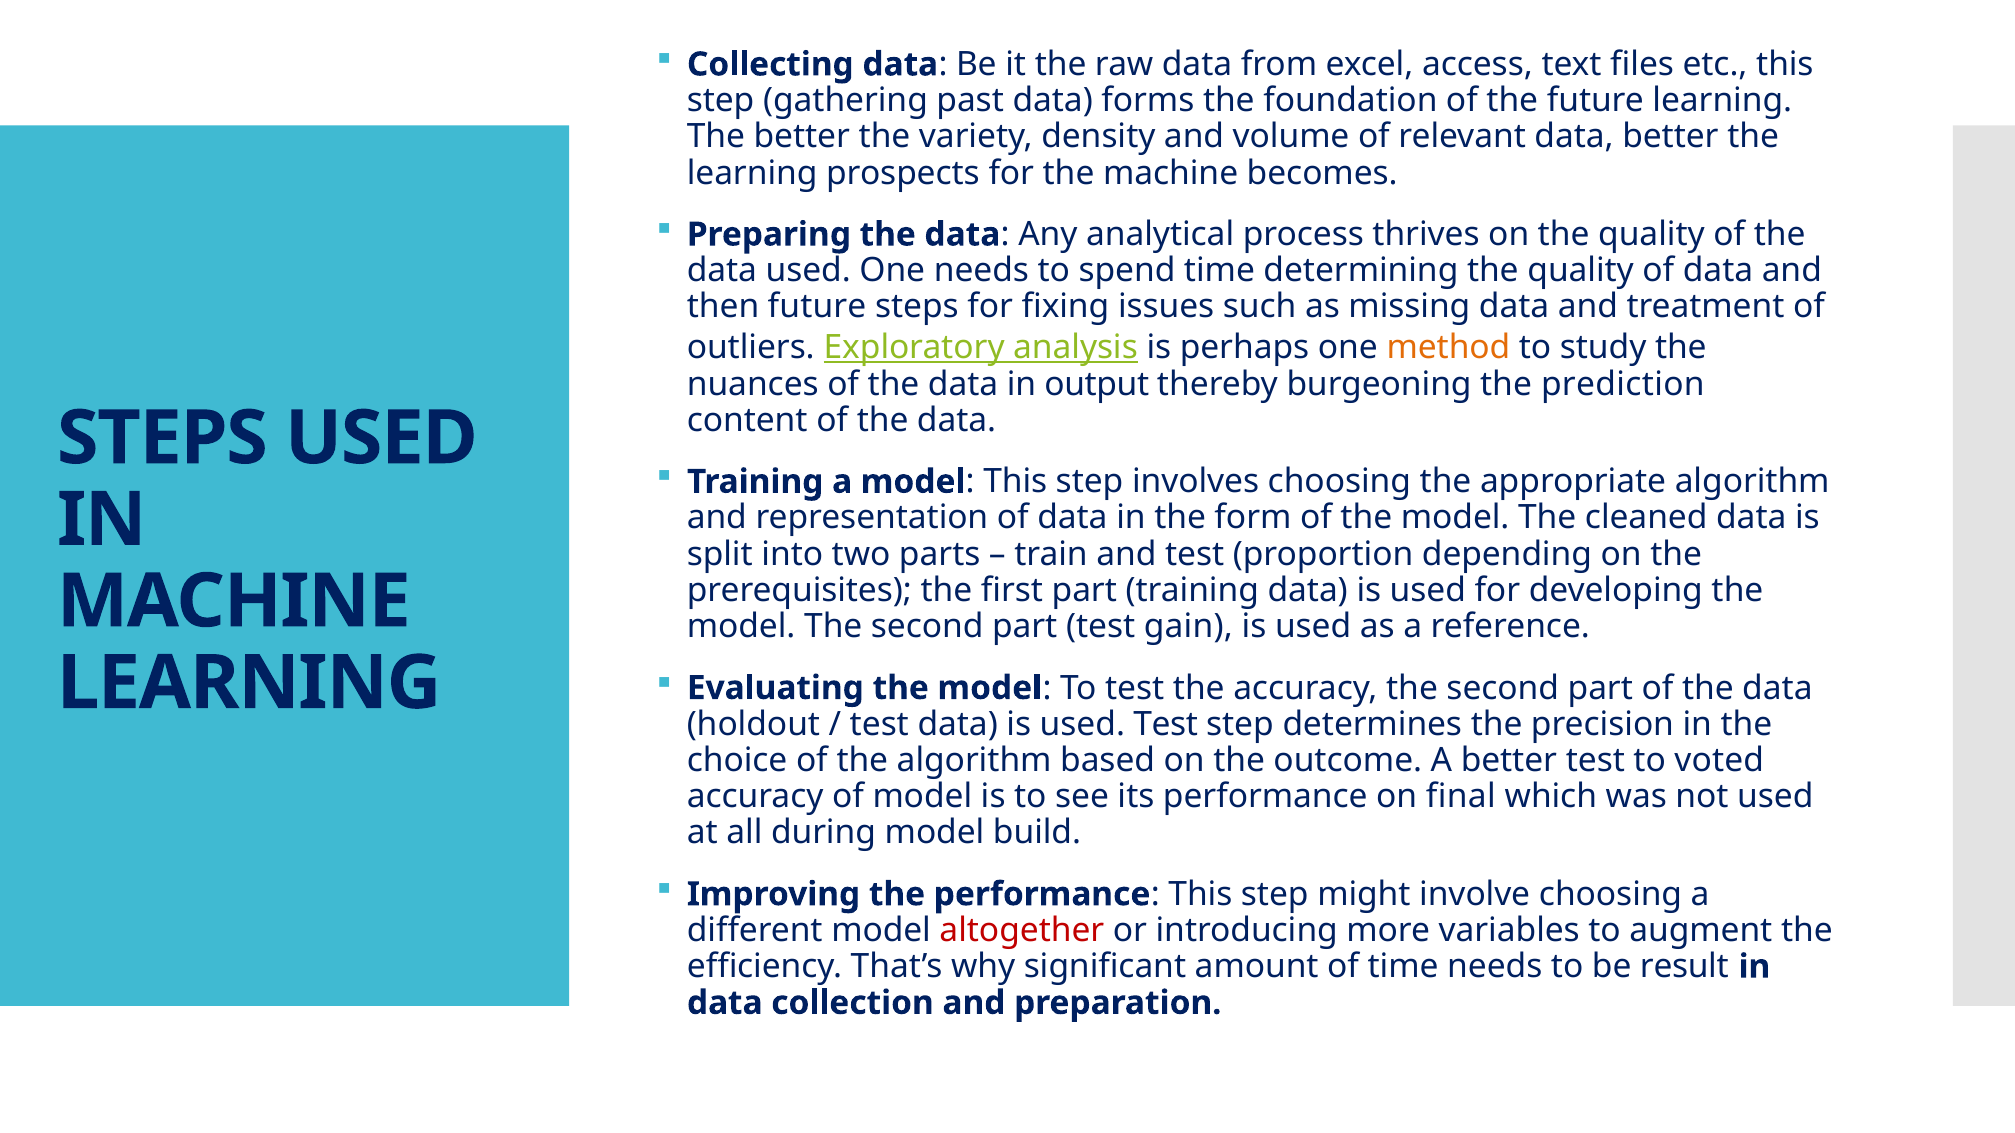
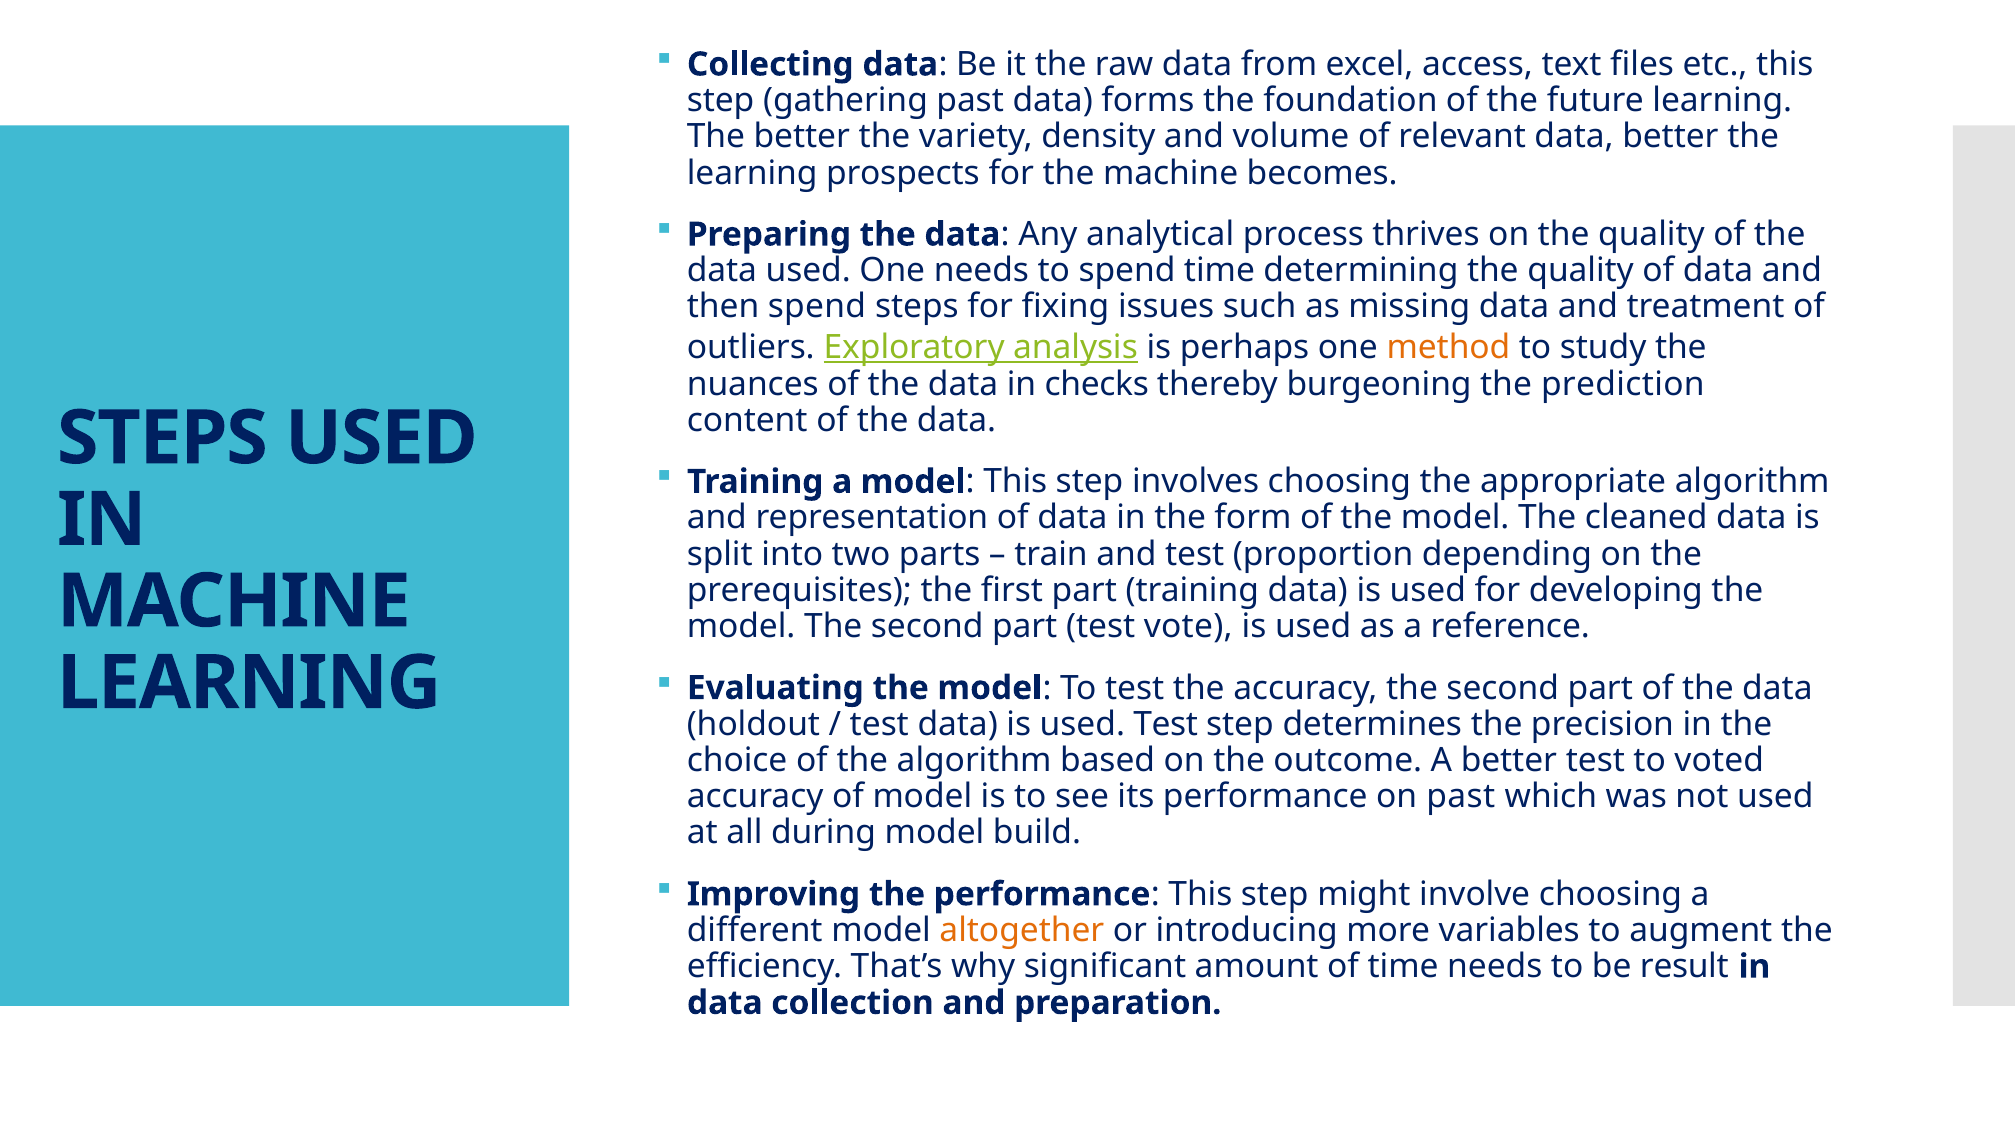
then future: future -> spend (817, 307)
output: output -> checks (1097, 384)
gain: gain -> vote (1188, 627)
on final: final -> past (1461, 797)
altogether colour: red -> orange (1022, 931)
